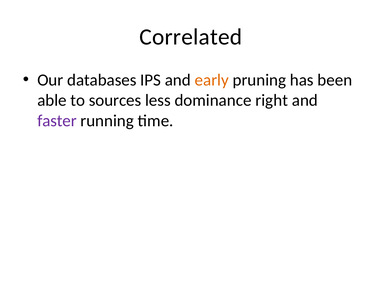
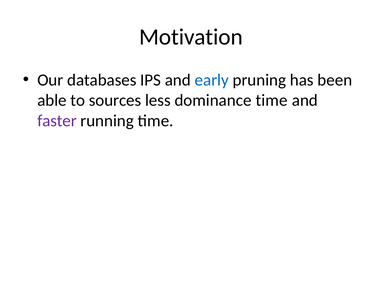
Correlated: Correlated -> Motivation (191, 37)
early colour: orange -> blue (212, 80)
dominance right: right -> time (272, 101)
